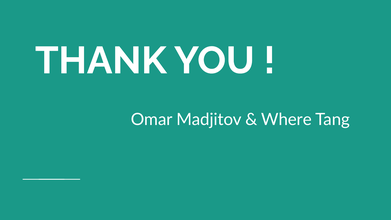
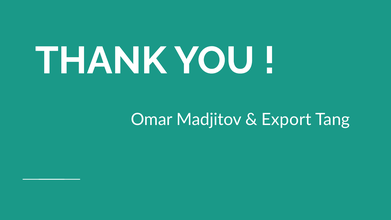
Where: Where -> Export (286, 120)
